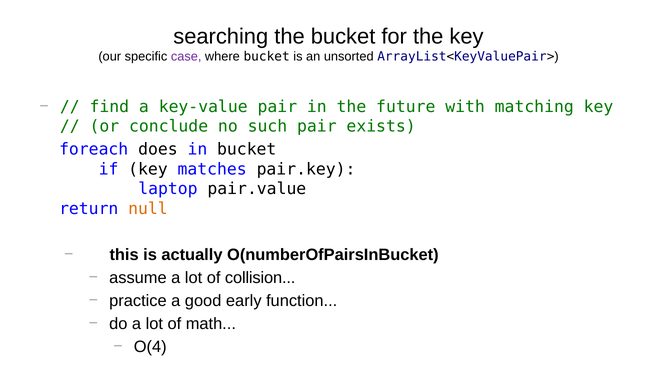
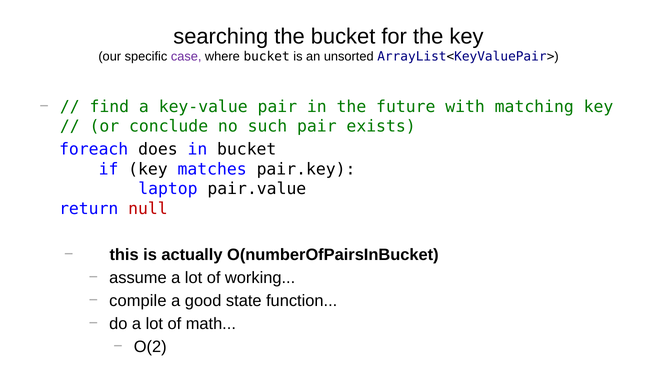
null colour: orange -> red (148, 208)
collision: collision -> working (260, 277)
practice: practice -> compile (138, 300)
early: early -> state (244, 300)
O(4: O(4 -> O(2 (150, 346)
